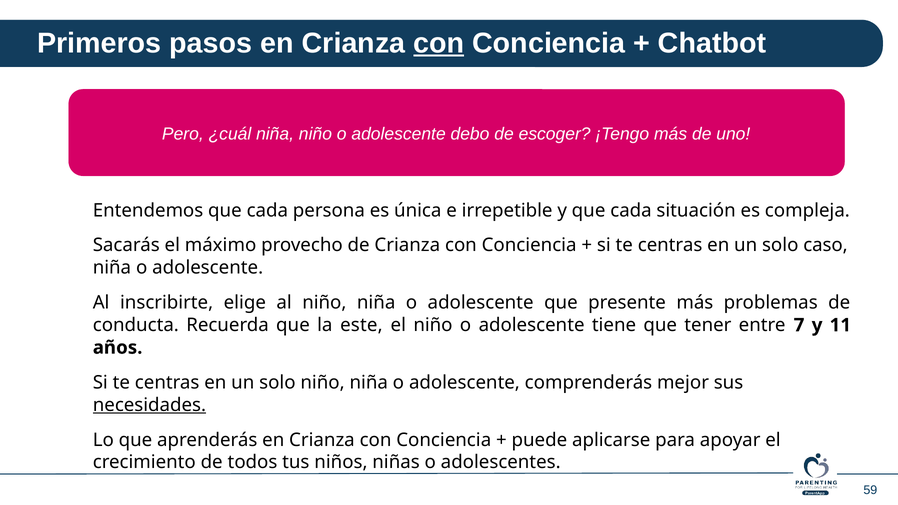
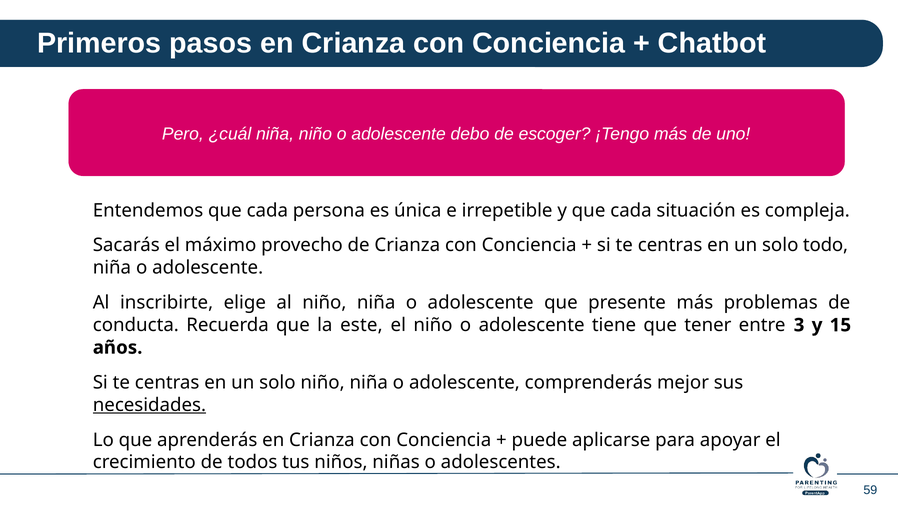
con underline: present -> none (439, 43)
caso: caso -> todo (826, 245)
7: 7 -> 3 (799, 325)
11: 11 -> 15 (840, 325)
